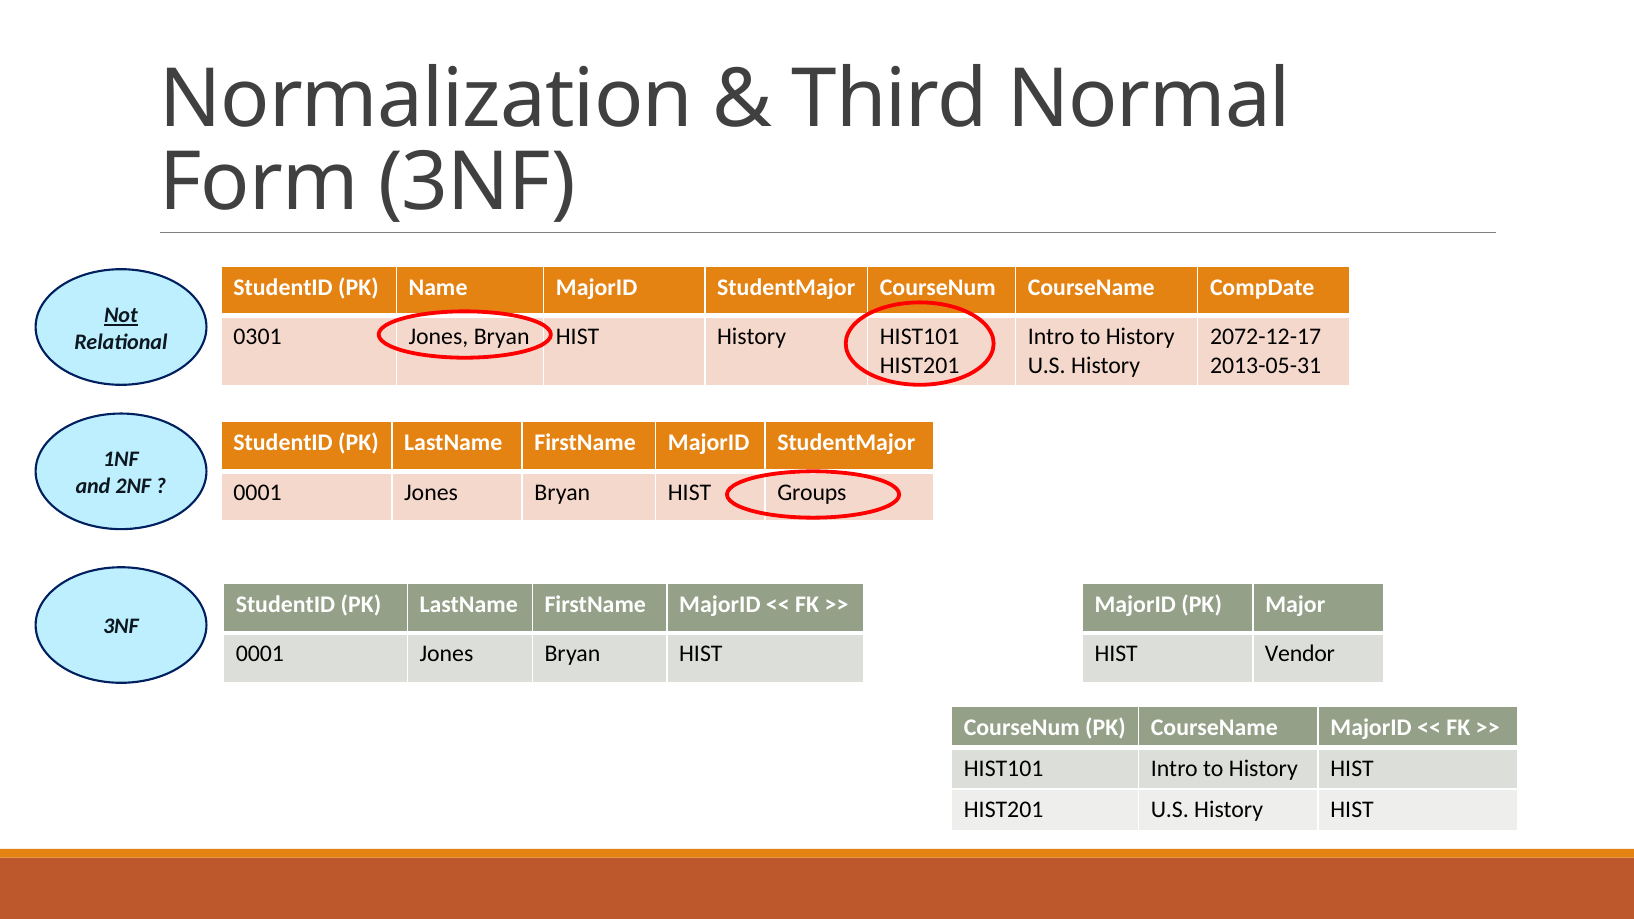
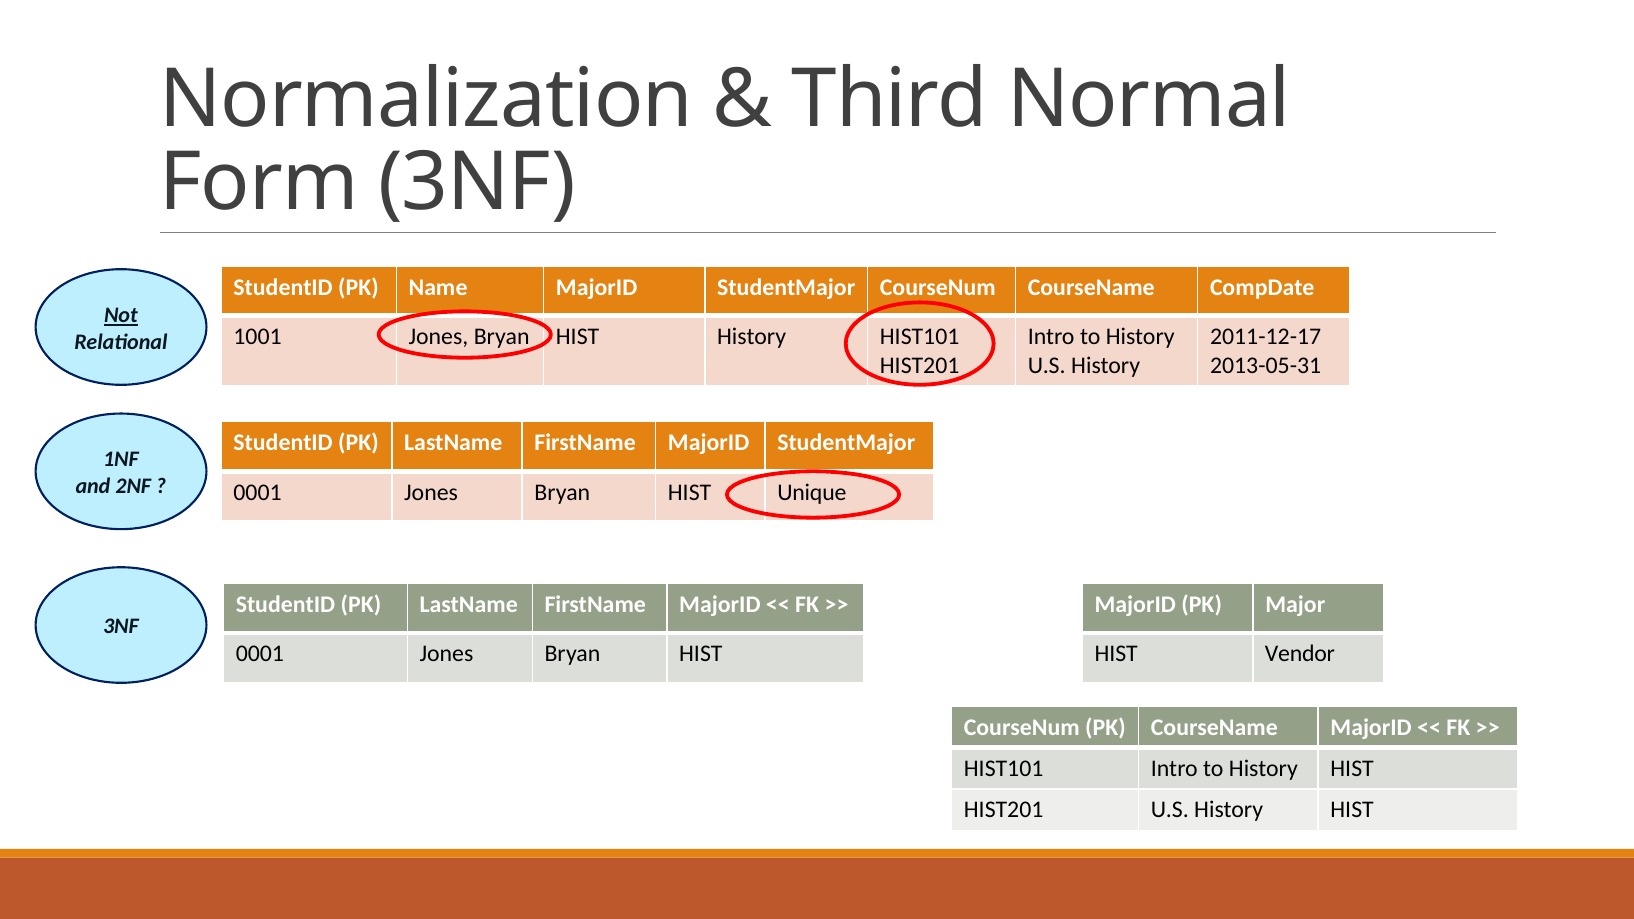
0301: 0301 -> 1001 (258, 336)
2072-12-17: 2072-12-17 -> 2011-12-17 (1266, 336)
Groups: Groups -> Unique (812, 492)
